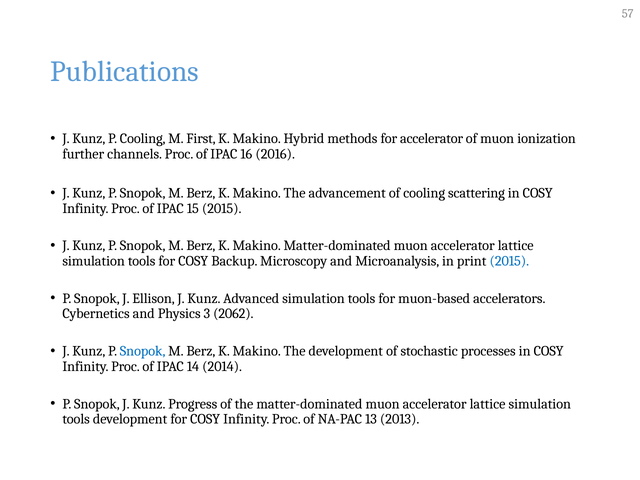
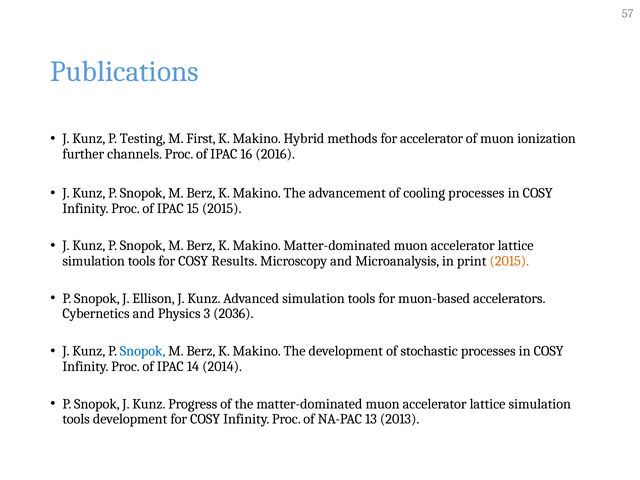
P Cooling: Cooling -> Testing (143, 139)
cooling scattering: scattering -> processes (476, 193)
Backup: Backup -> Results (234, 261)
2015 colour: blue -> orange (509, 261)
2062: 2062 -> 2036 (233, 314)
